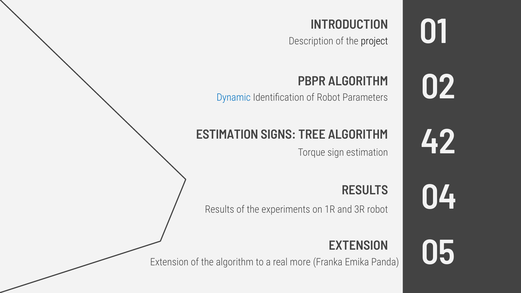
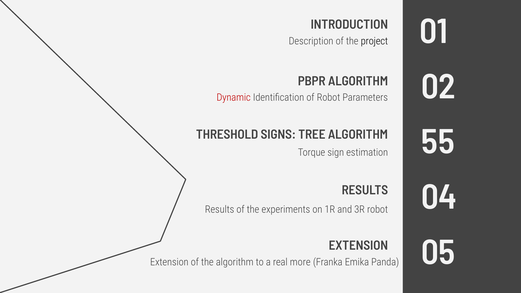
Dynamic colour: blue -> red (234, 98)
ESTIMATION: ESTIMATION -> THRESHOLD (227, 135)
42: 42 -> 55 (438, 142)
